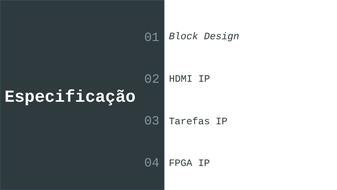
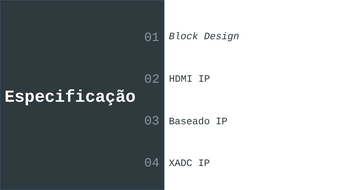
Tarefas: Tarefas -> Baseado (189, 121)
FPGA: FPGA -> XADC (181, 163)
